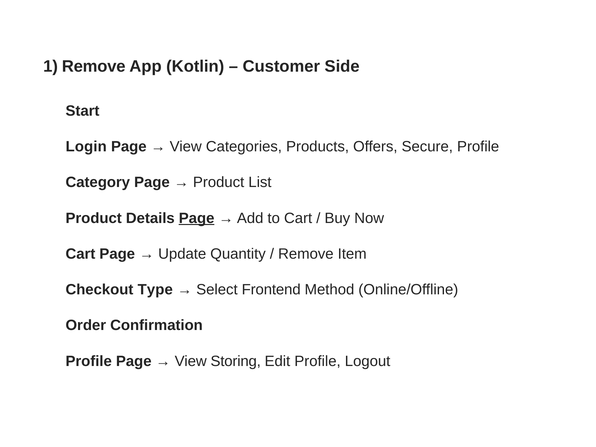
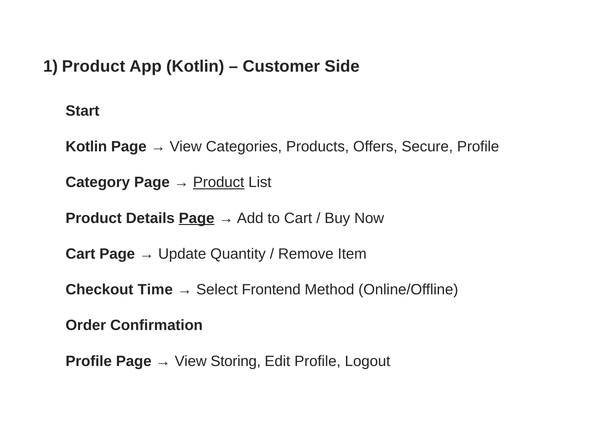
1 Remove: Remove -> Product (94, 66)
Login: Login -> Kotlin (86, 147)
Product underline: none -> present (219, 182)
Type: Type -> Time (155, 290)
